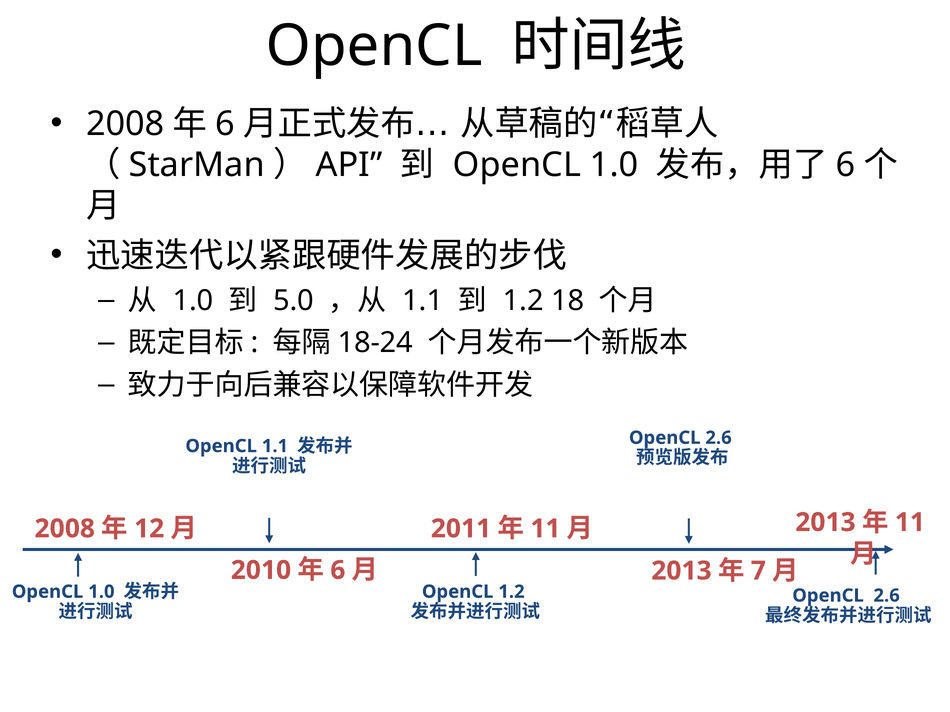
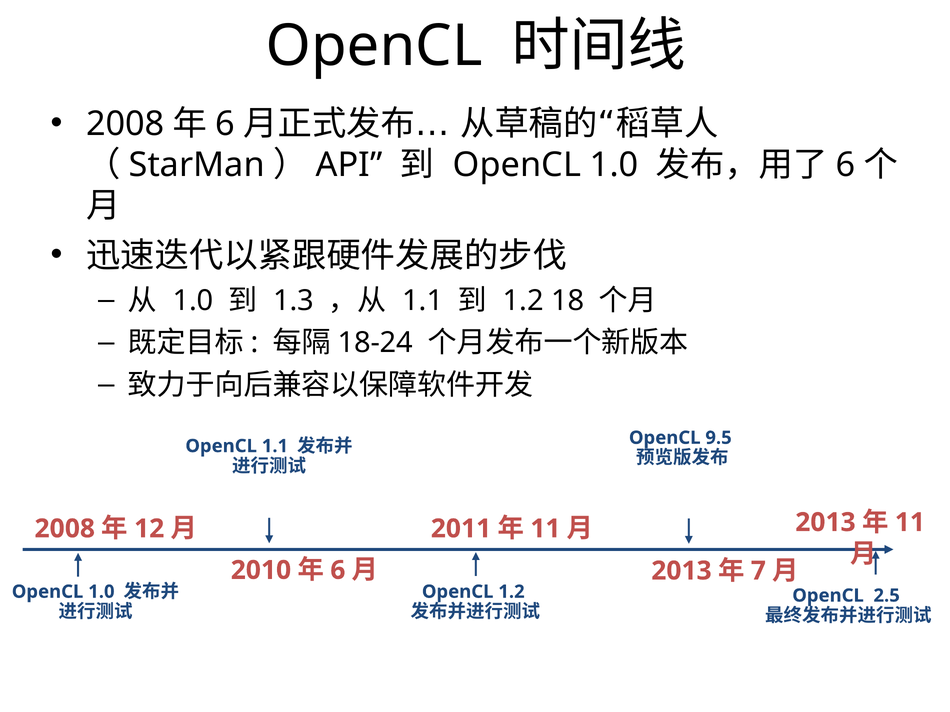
5.0: 5.0 -> 1.3 (294, 301)
2.6: 2.6 -> 9.5 (719, 438)
2.6: 2.6 -> 2.5 (887, 596)
